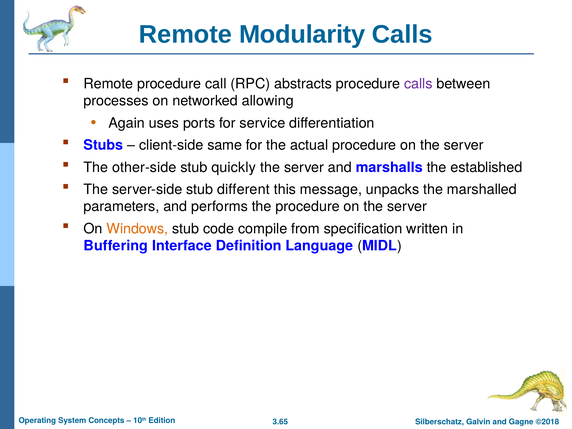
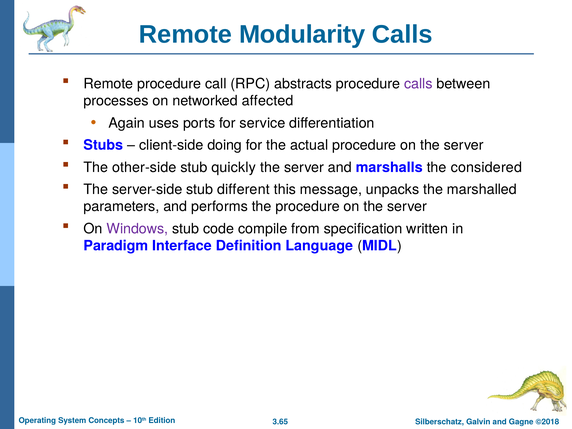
allowing: allowing -> affected (268, 101)
same: same -> doing (225, 145)
established: established -> considered (486, 167)
Windows colour: orange -> purple (137, 229)
Buffering: Buffering -> Paradigm (116, 246)
